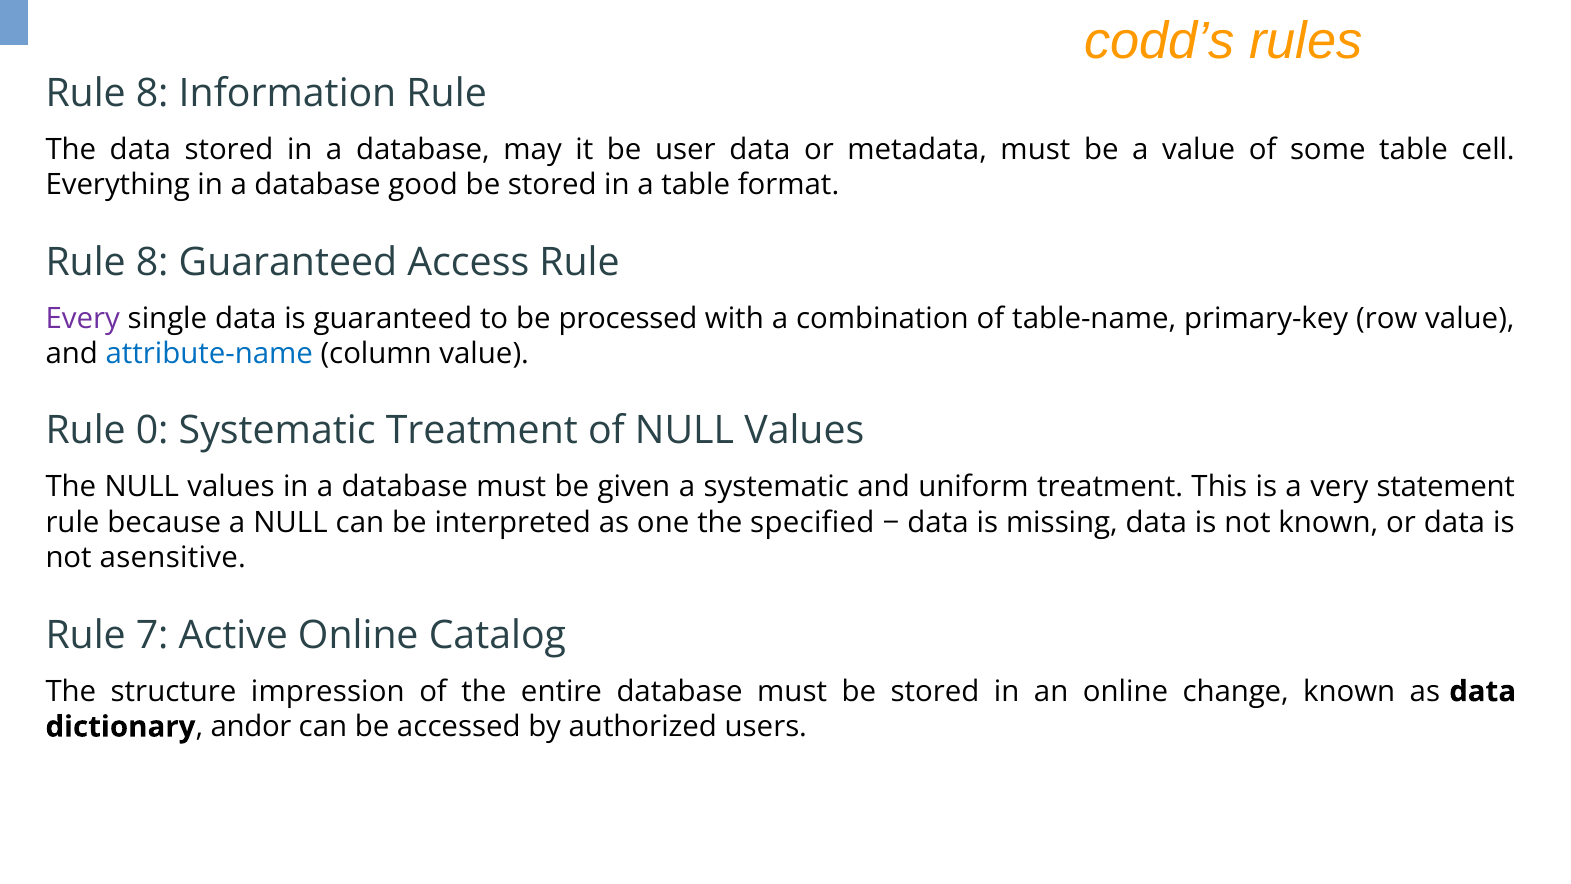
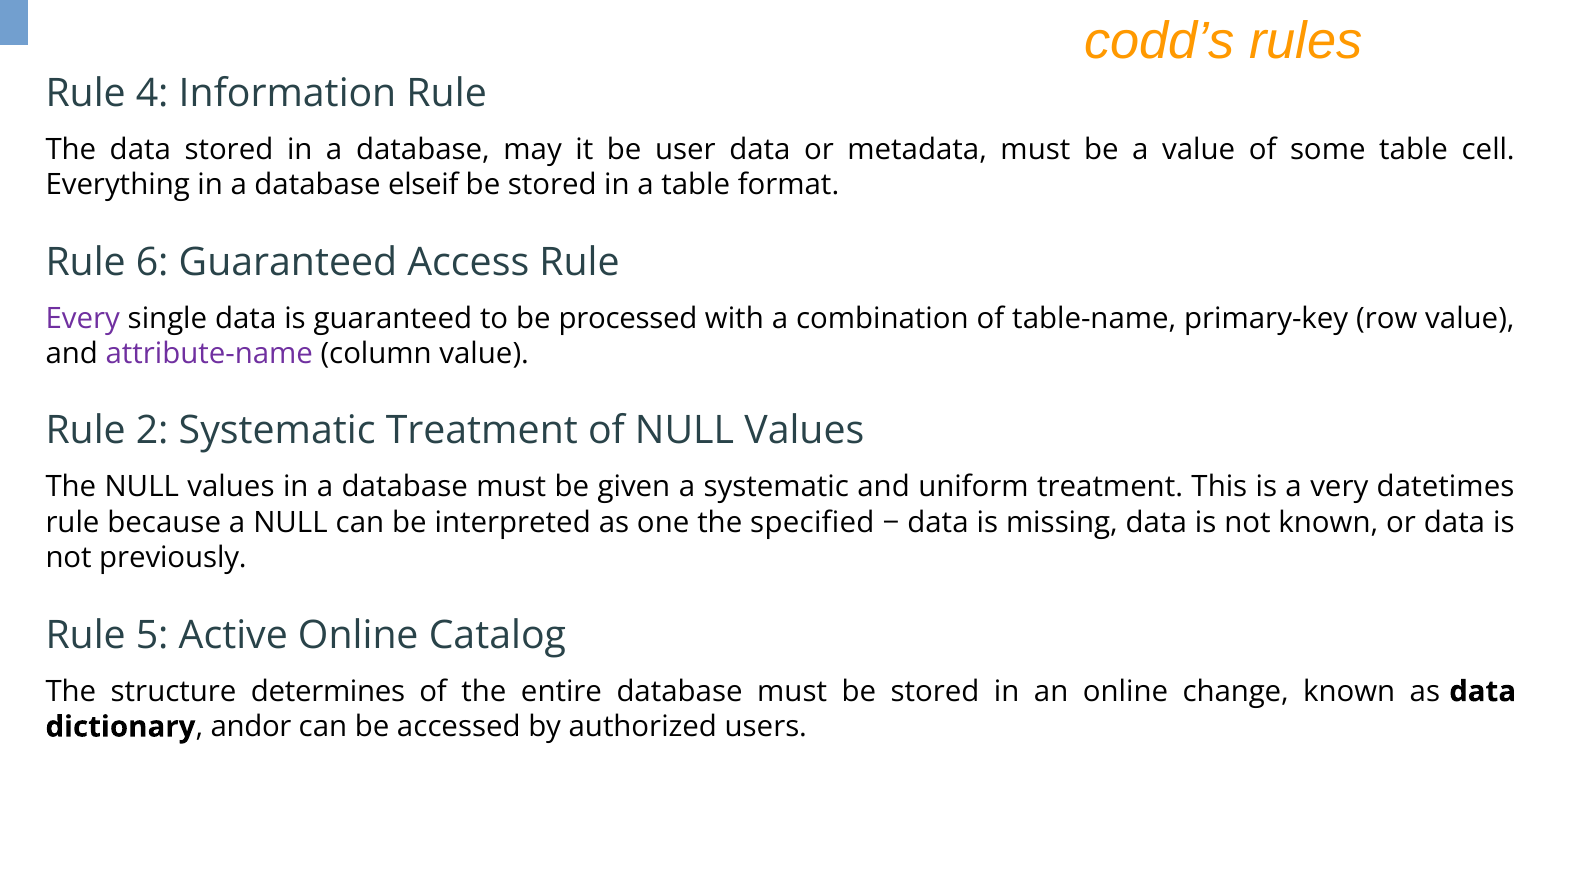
8: 8 -> 4 (152, 93)
good: good -> elseif (423, 185)
8: 8 -> 6 (152, 262)
attribute-name colour: blue -> purple (209, 354)
0: 0 -> 2 (152, 431)
statement: statement -> datetimes (1446, 487)
asensitive: asensitive -> previously (173, 558)
7: 7 -> 5 (152, 635)
impression: impression -> determines (328, 691)
